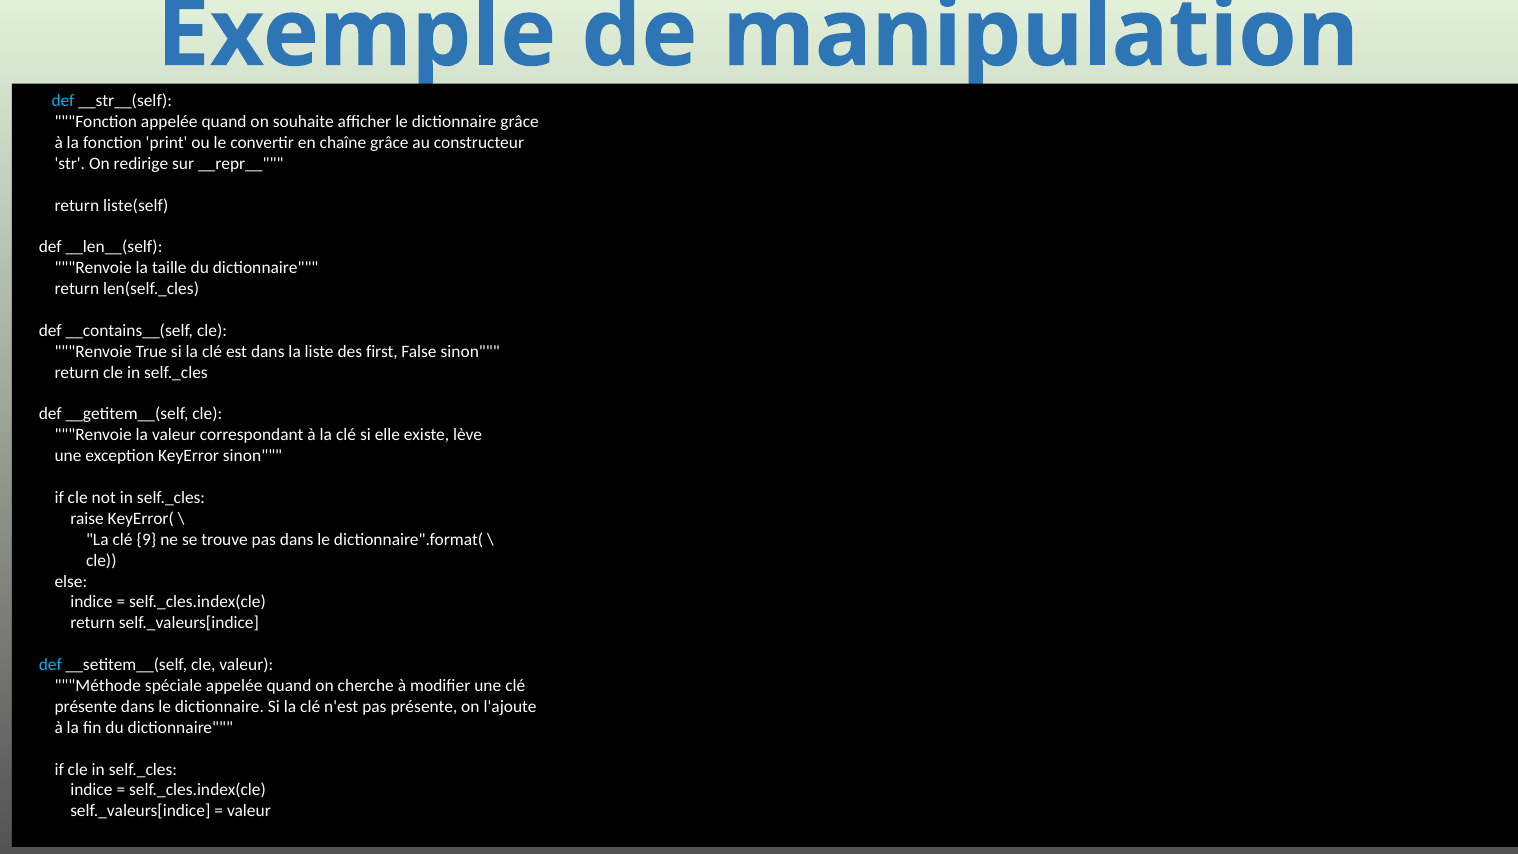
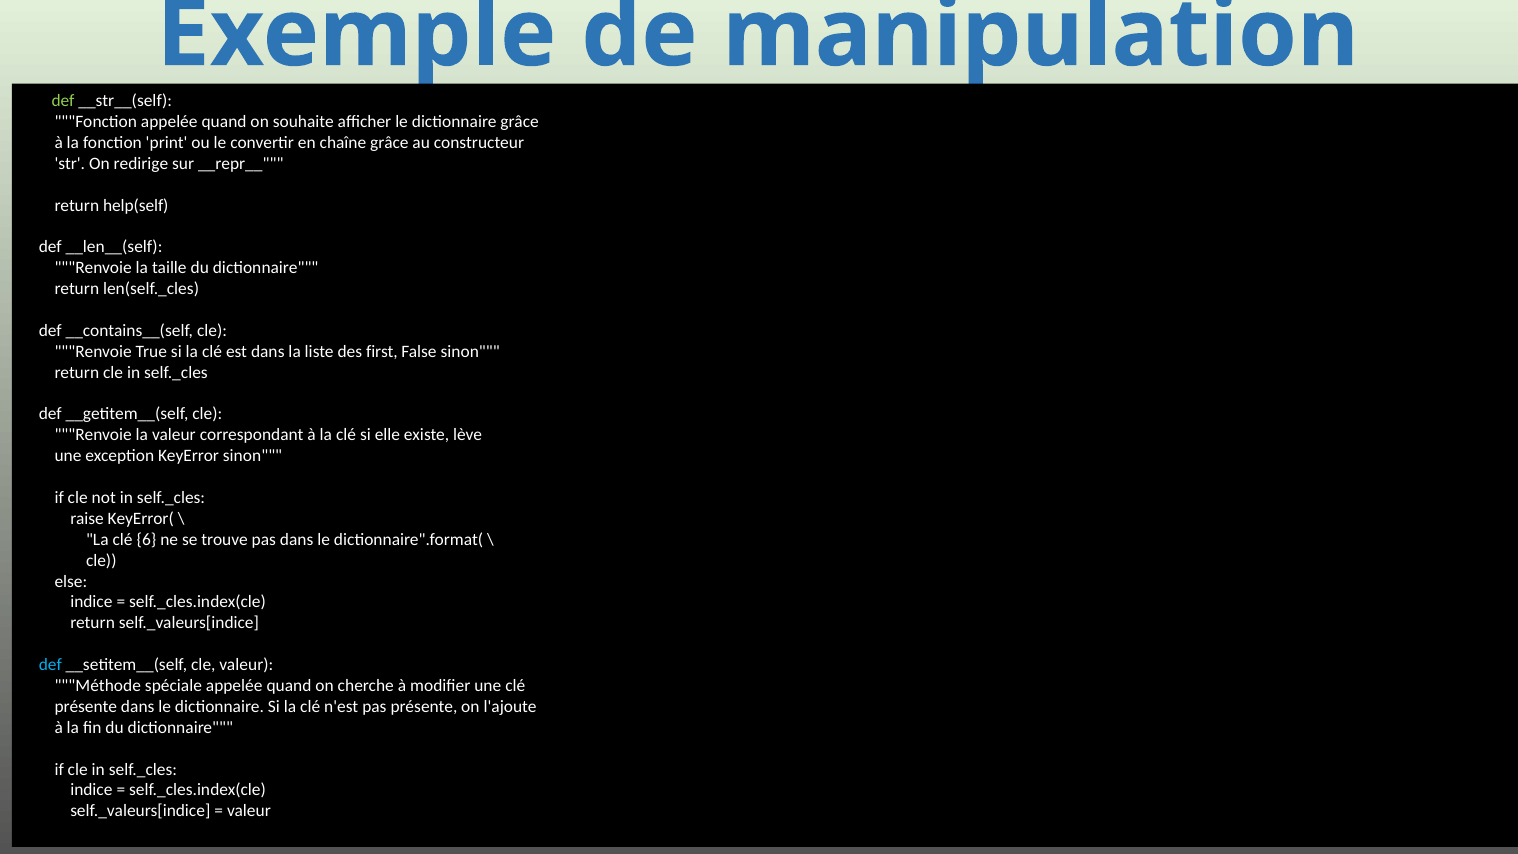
def colour: light blue -> light green (63, 101)
liste(self: liste(self -> help(self (136, 205)
9: 9 -> 6 (146, 539)
